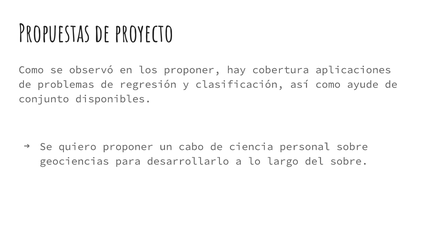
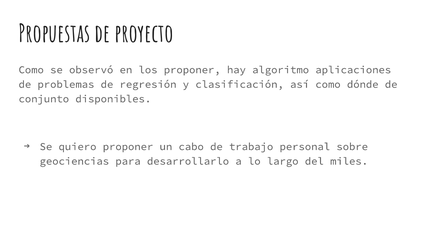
cobertura: cobertura -> algoritmo (281, 70)
ayude: ayude -> dónde (363, 84)
ciencia: ciencia -> trabajo (251, 146)
del sobre: sobre -> miles (349, 161)
